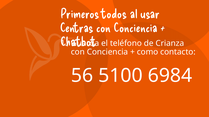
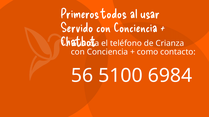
Centras: Centras -> Servido (77, 28)
